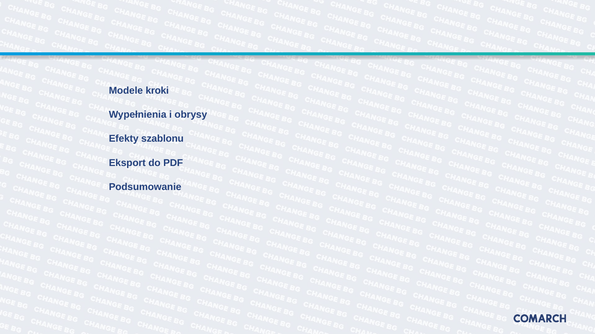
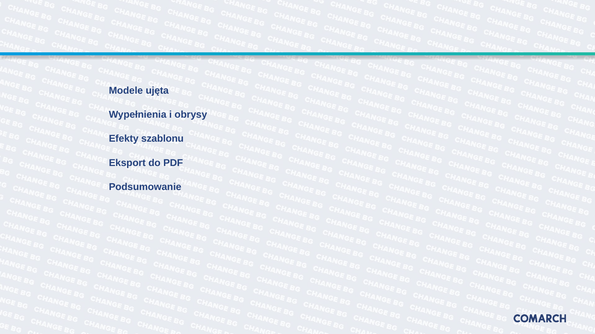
kroki: kroki -> ujęta (157, 91)
